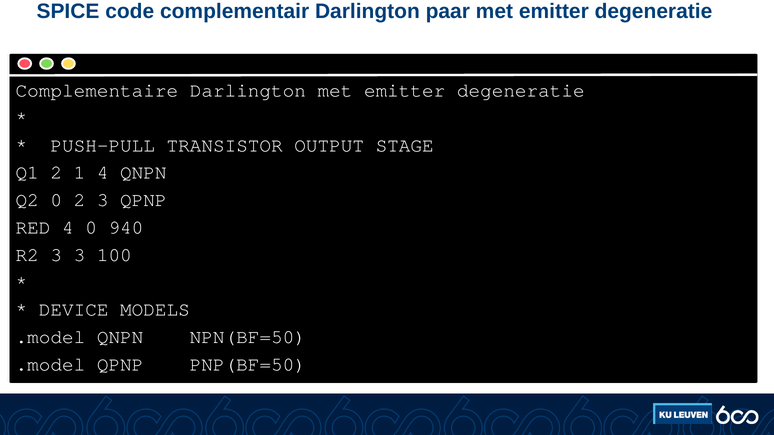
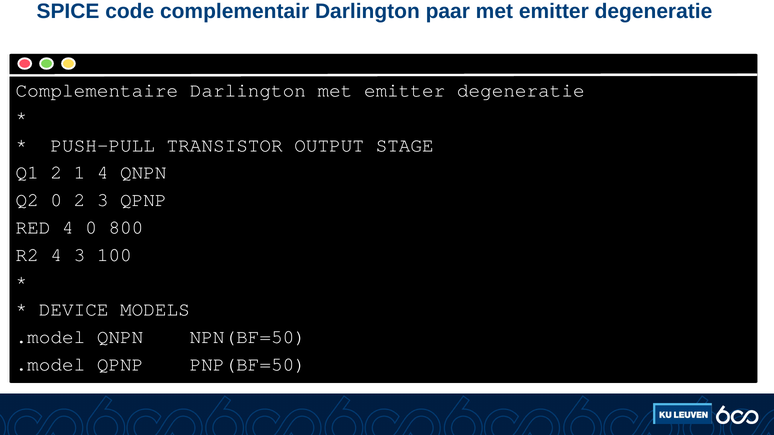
940: 940 -> 800 (126, 228)
R2 3: 3 -> 4 (56, 255)
